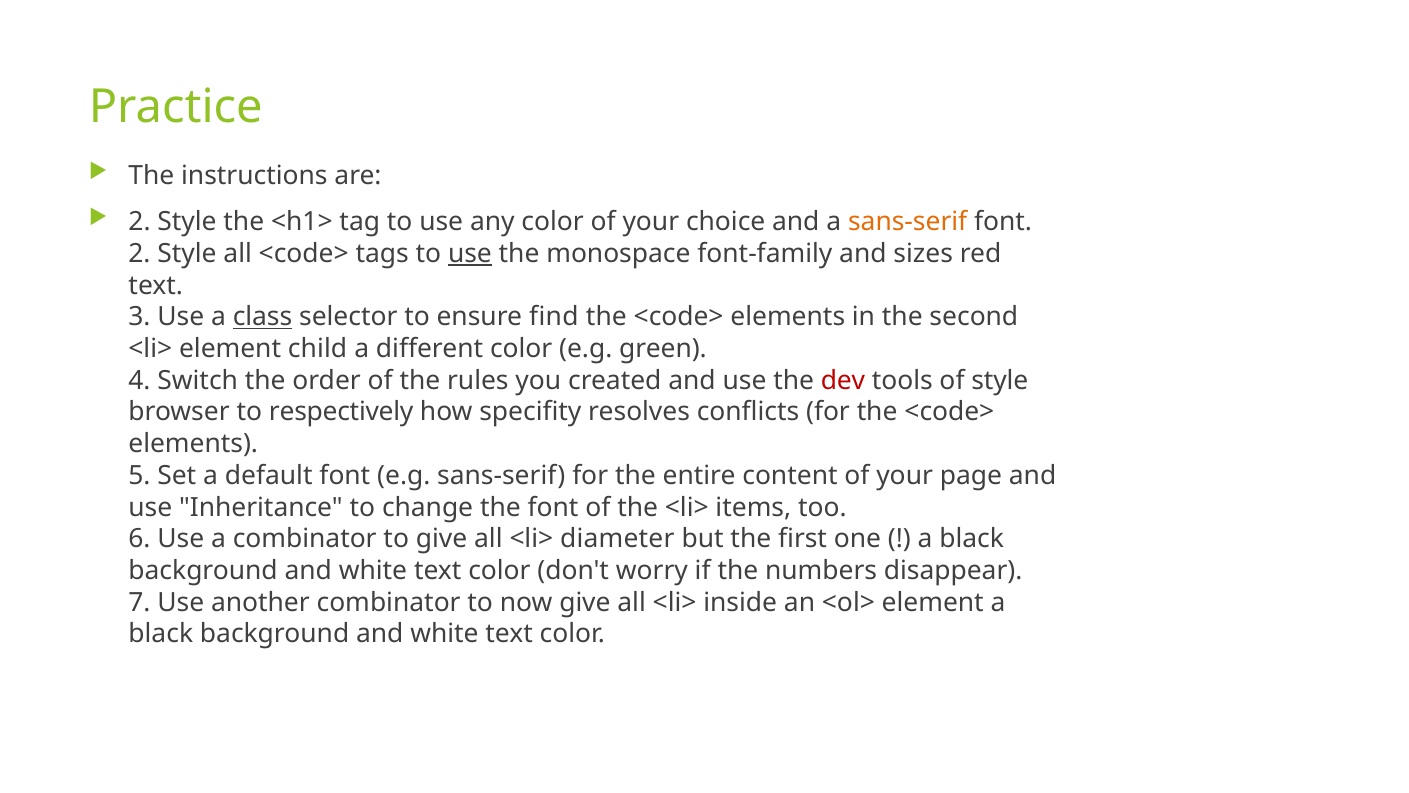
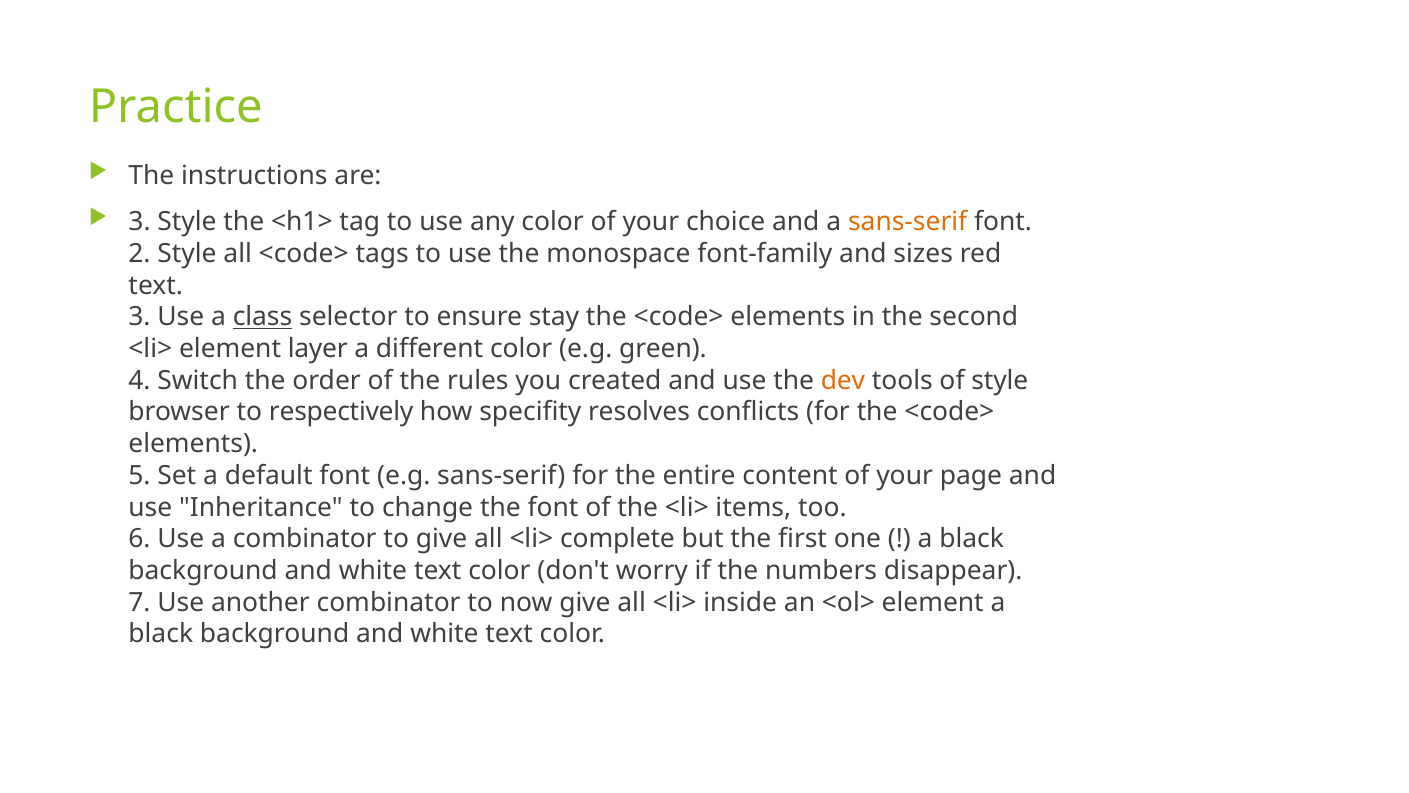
2: 2 -> 3 (140, 222)
use underline: present -> none (470, 253)
find: find -> stay (554, 317)
child: child -> layer (318, 349)
dev colour: red -> orange (843, 380)
diameter: diameter -> complete (618, 539)
